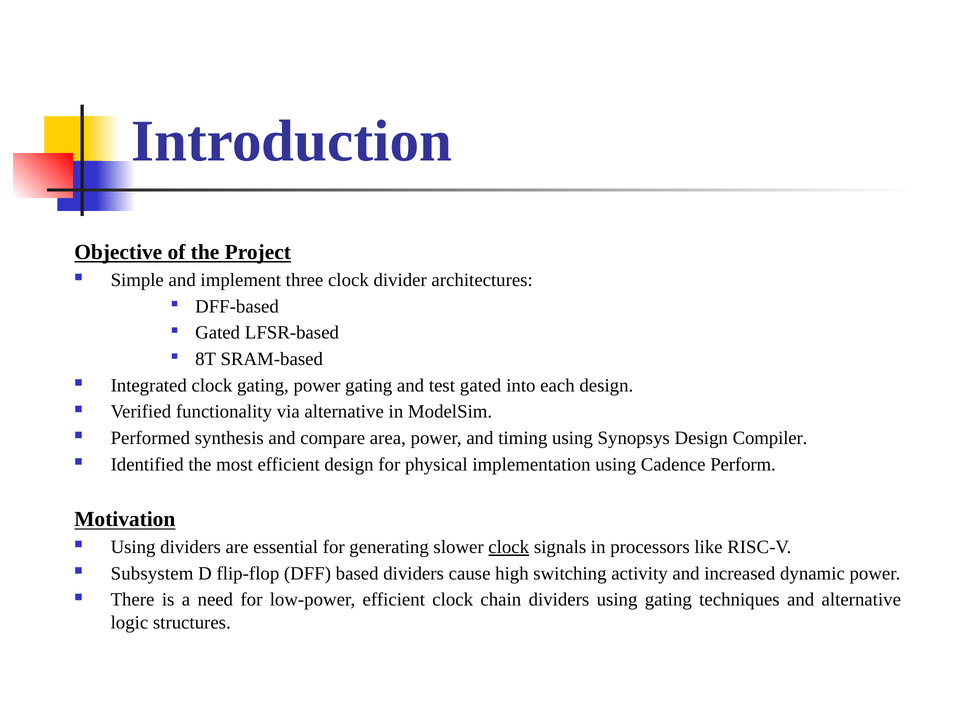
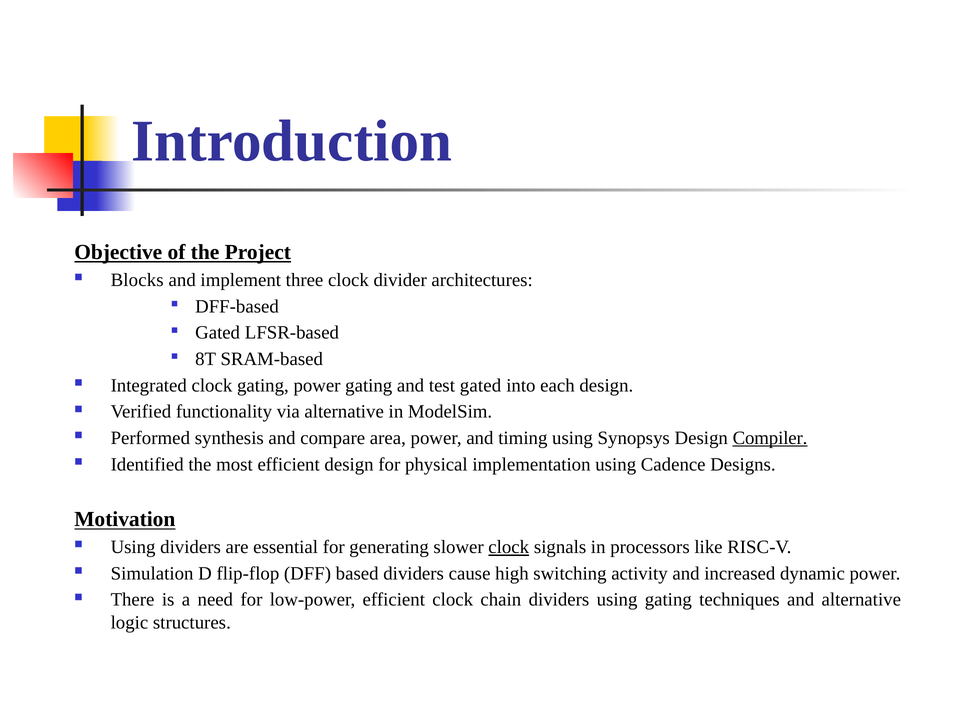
Simple: Simple -> Blocks (137, 280)
Compiler underline: none -> present (770, 438)
Perform: Perform -> Designs (743, 465)
Subsystem: Subsystem -> Simulation (152, 574)
